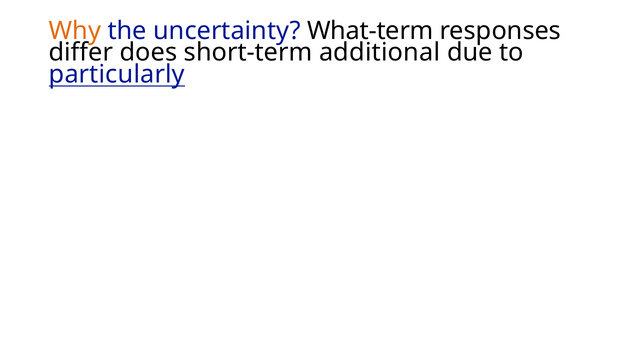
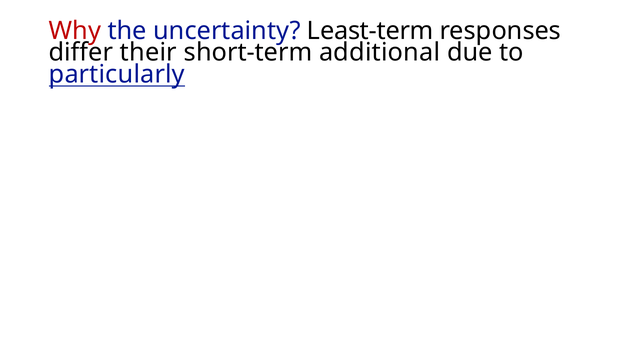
Why colour: orange -> red (75, 31)
What-term: What-term -> Least-term (370, 31)
does: does -> their (148, 53)
